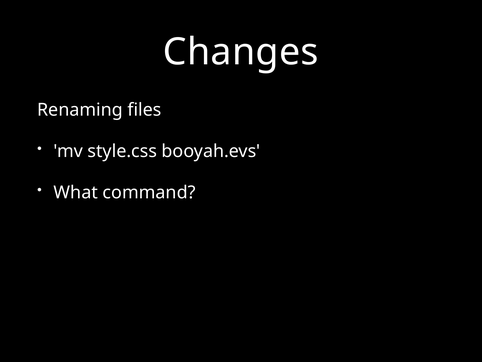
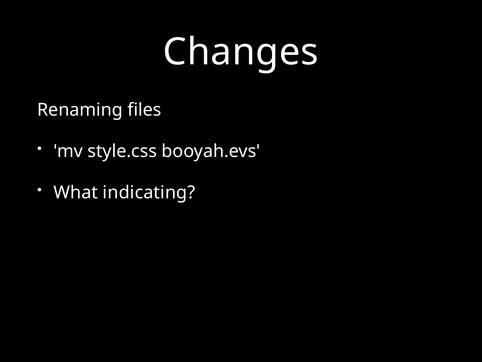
command: command -> indicating (149, 192)
